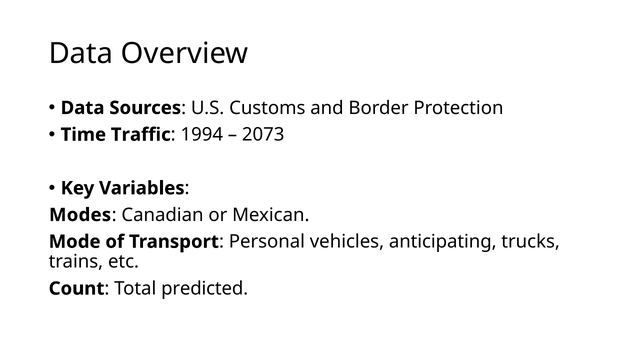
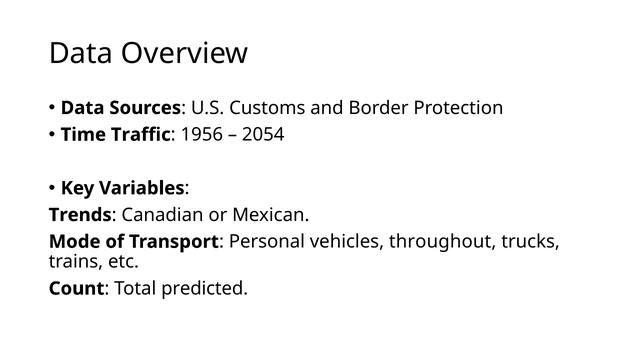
1994: 1994 -> 1956 (202, 135)
2073: 2073 -> 2054 (263, 135)
Modes: Modes -> Trends (80, 215)
anticipating: anticipating -> throughout (443, 242)
